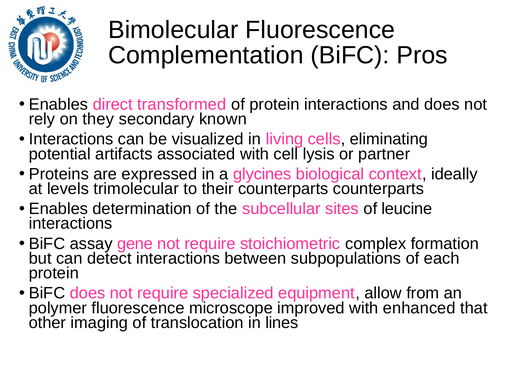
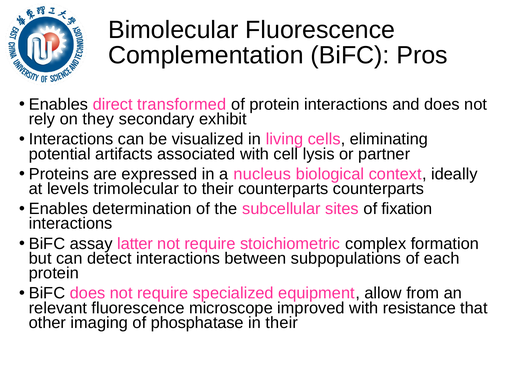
known: known -> exhibit (223, 119)
glycines: glycines -> nucleus (262, 174)
leucine: leucine -> fixation (407, 209)
gene: gene -> latter (135, 244)
polymer: polymer -> relevant (58, 308)
enhanced: enhanced -> resistance (419, 308)
translocation: translocation -> phosphatase (197, 322)
in lines: lines -> their (282, 322)
